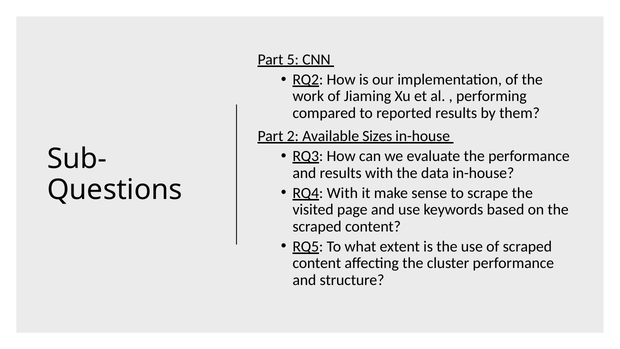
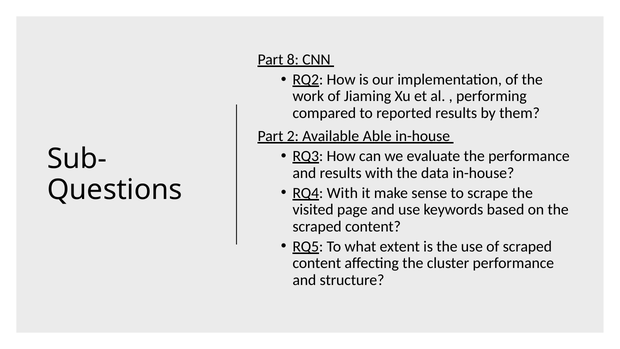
5: 5 -> 8 (293, 60)
Sizes: Sizes -> Able (377, 136)
